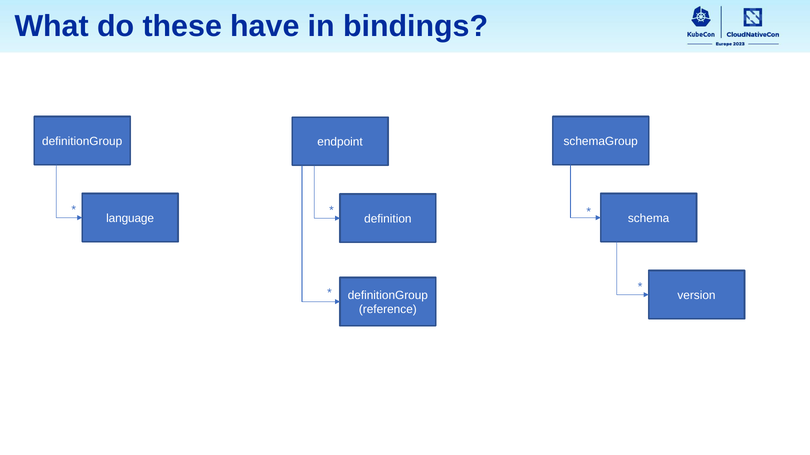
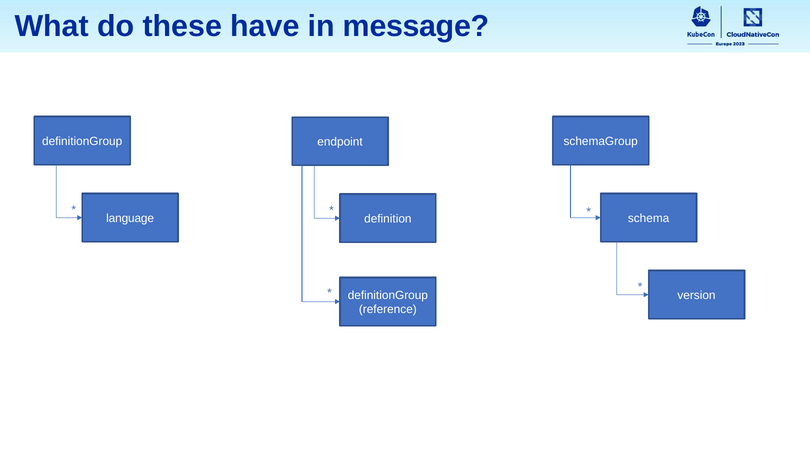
bindings: bindings -> message (416, 26)
